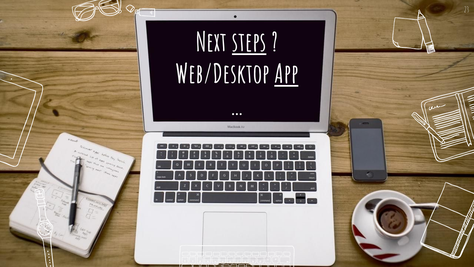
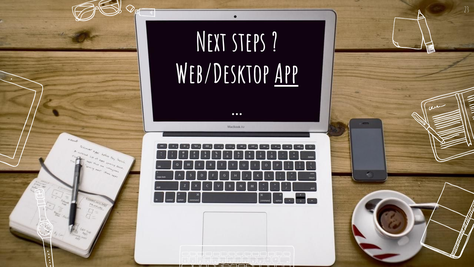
steps underline: present -> none (249, 43)
